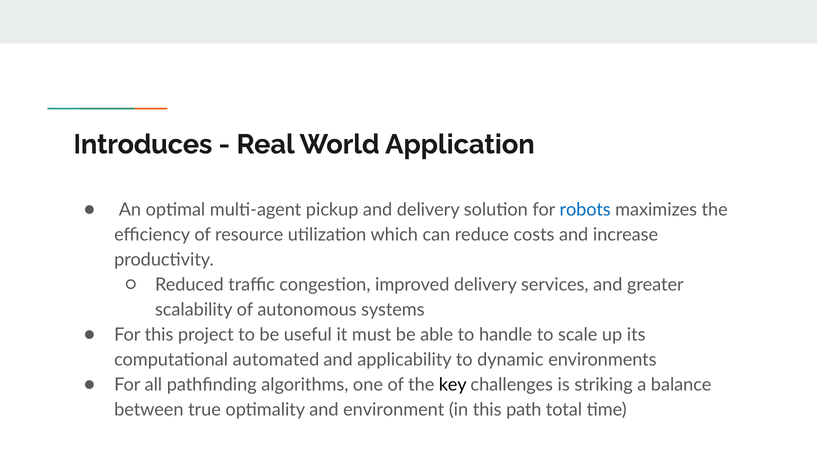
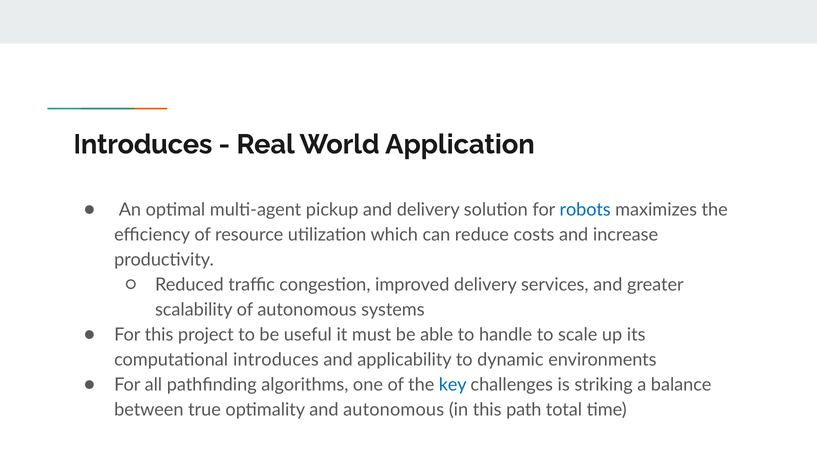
computational automated: automated -> introduces (276, 359)
key colour: black -> blue (453, 385)
and environment: environment -> autonomous (394, 410)
